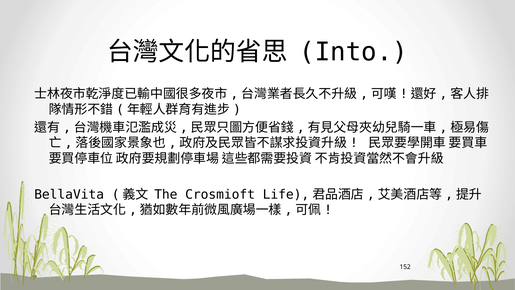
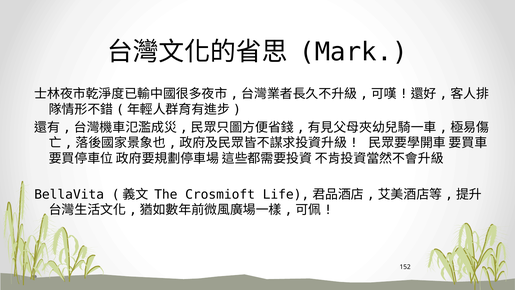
Into: Into -> Mark (354, 52)
